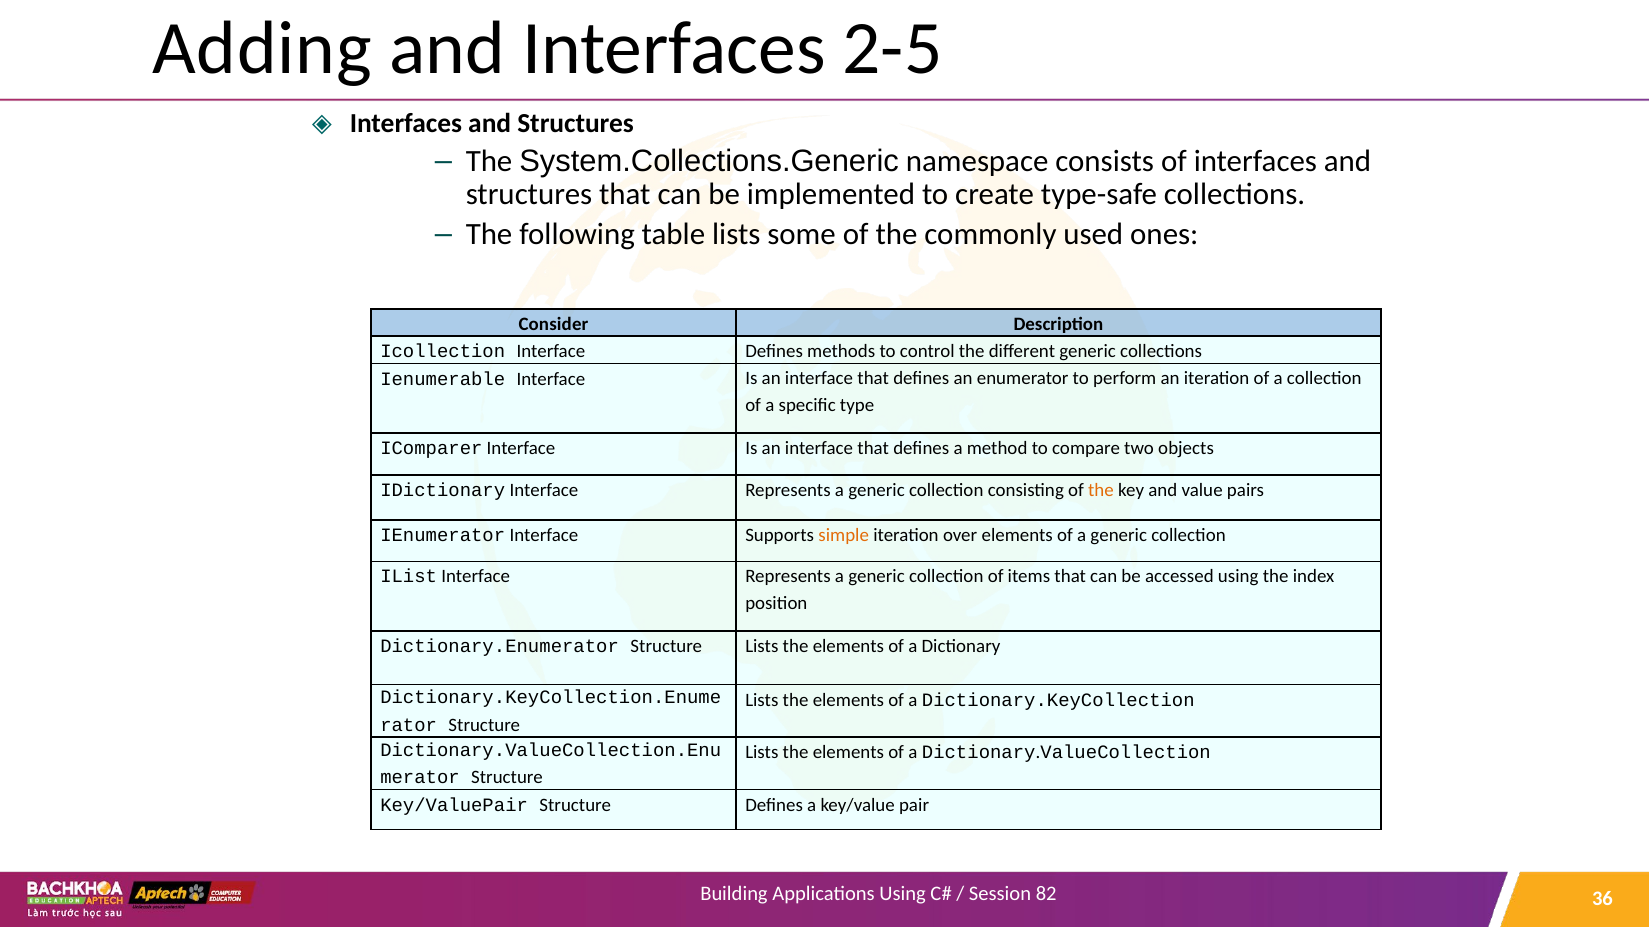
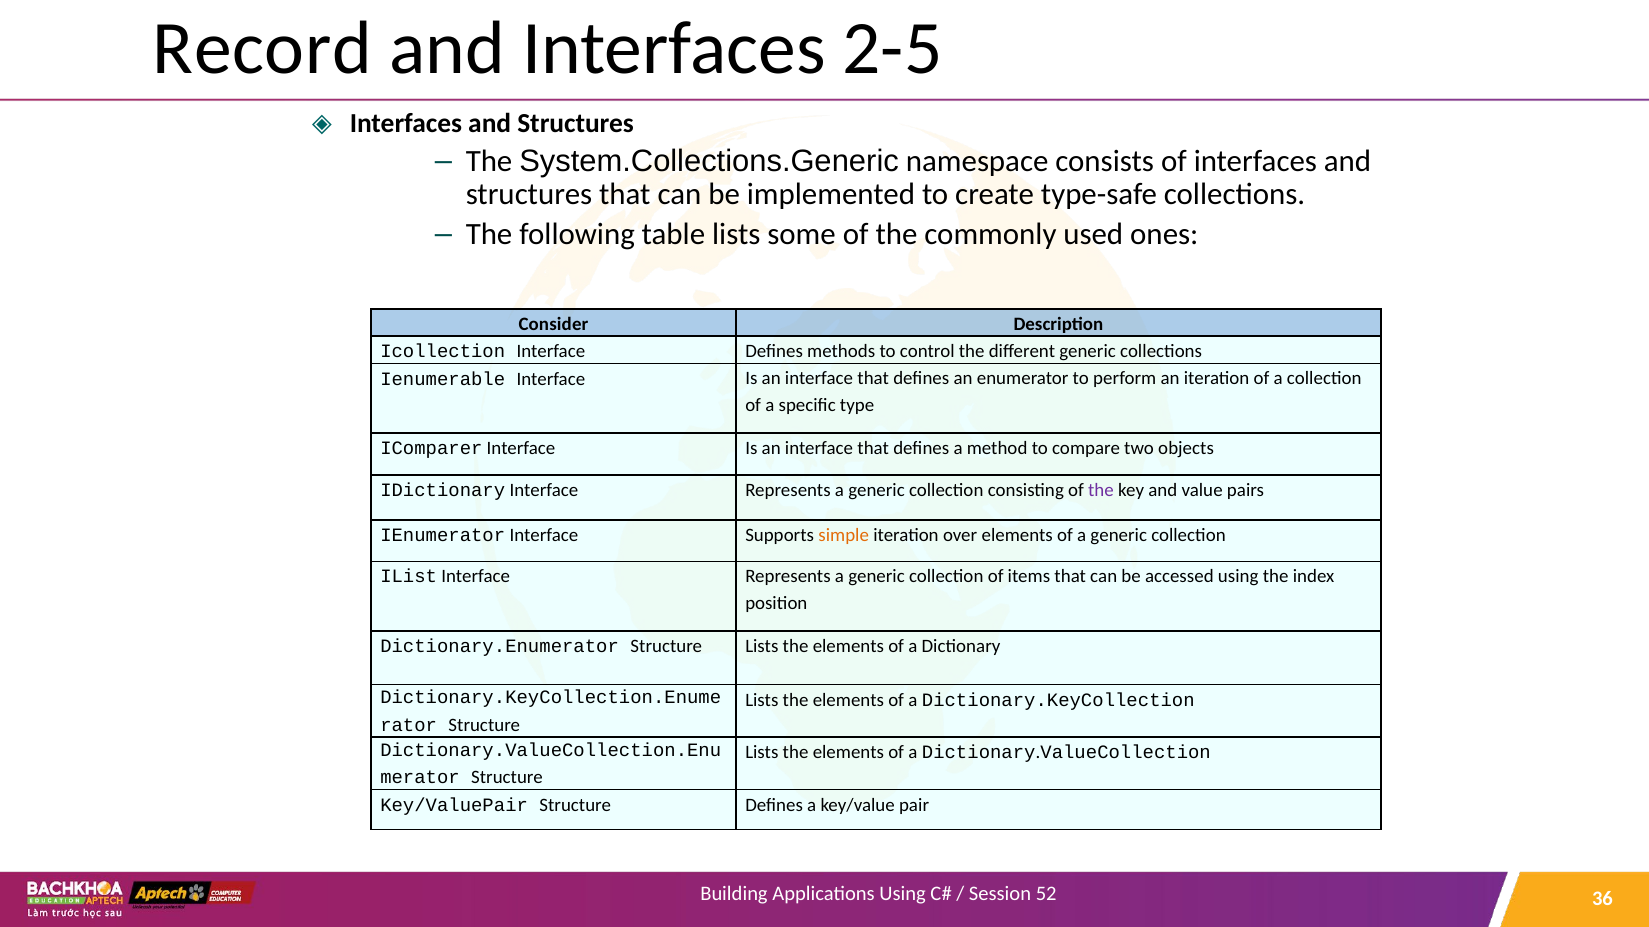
Adding: Adding -> Record (262, 49)
the colour: orange -> purple (1101, 491)
82: 82 -> 52 (1046, 895)
